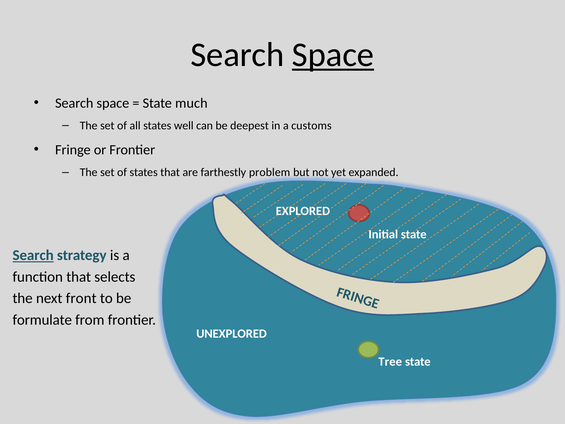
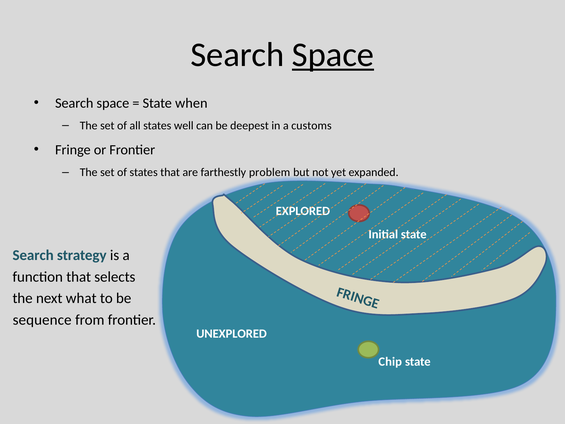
much: much -> when (191, 103)
Search underline: present -> none (33, 255)
front: front -> what (81, 298)
formulate: formulate -> sequence (42, 320)
Tree: Tree -> Chip (390, 361)
